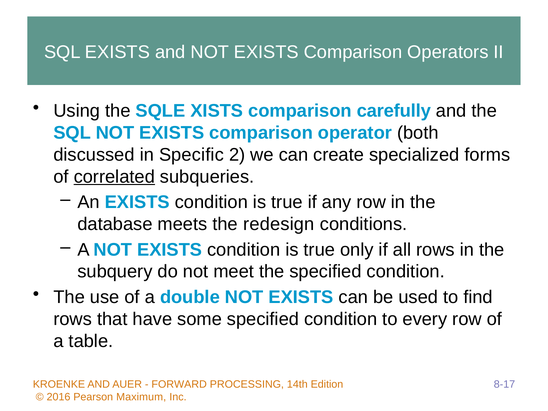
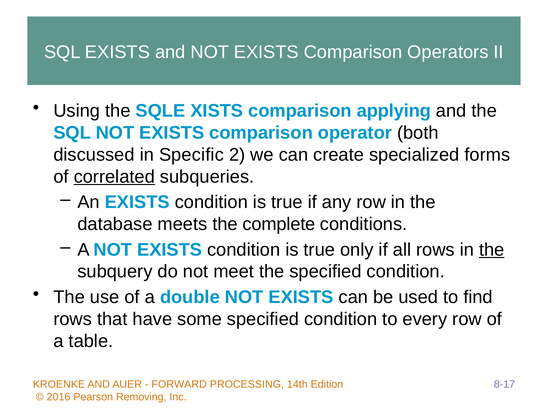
carefully: carefully -> applying (394, 111)
redesign: redesign -> complete (279, 224)
the underline: none -> present (492, 250)
Maximum: Maximum -> Removing (141, 397)
